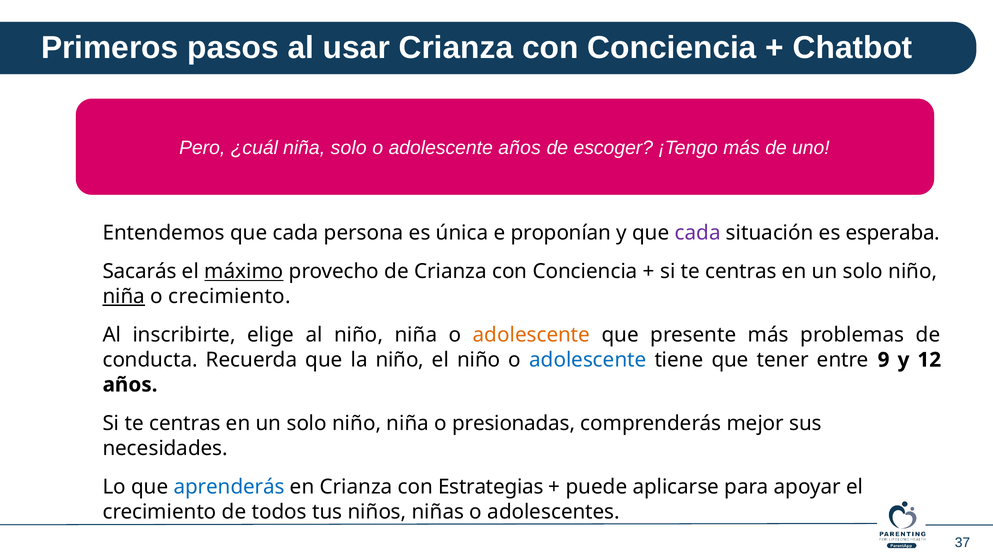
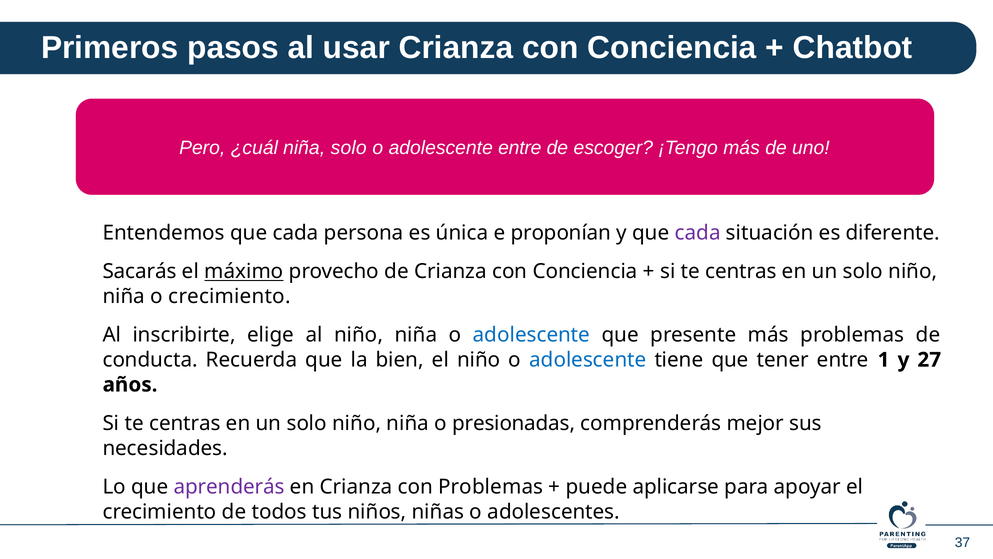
adolescente años: años -> entre (520, 148)
esperaba: esperaba -> diferente (893, 233)
niña underline: present -> none (124, 296)
adolescente colour: orange -> blue (531, 335)
la niño: niño -> bien (400, 360)
9: 9 -> 1 (884, 360)
12: 12 -> 27 (929, 360)
aprenderás colour: blue -> purple (229, 487)
con Estrategias: Estrategias -> Problemas (491, 487)
